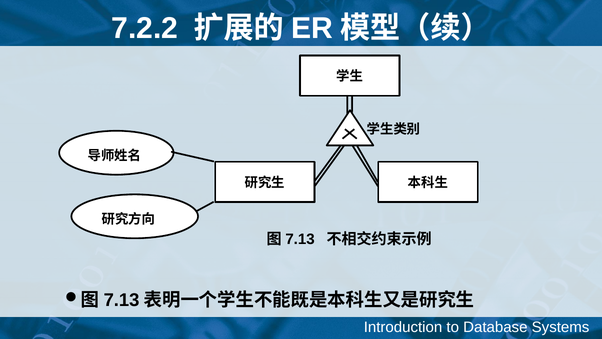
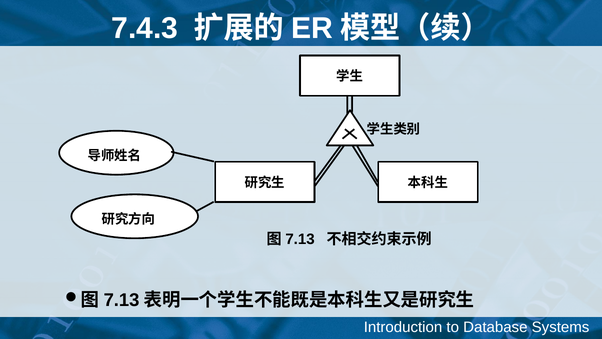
7.2.2: 7.2.2 -> 7.4.3 (145, 28)
